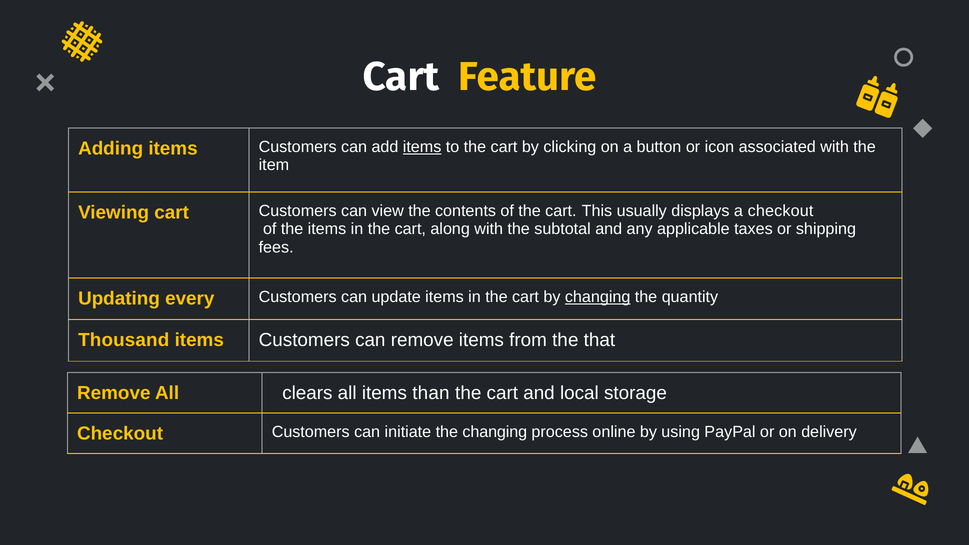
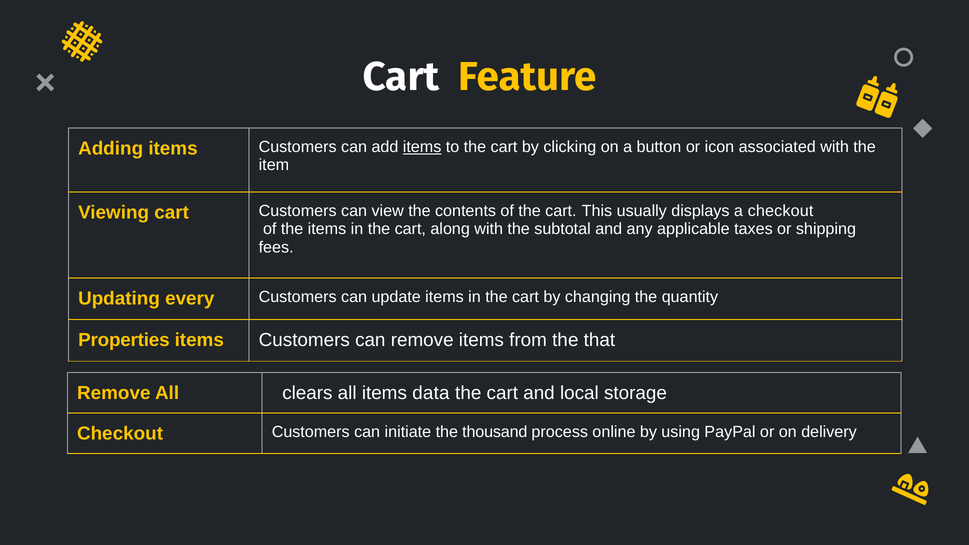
changing underline: present -> none (598, 297)
Thousand: Thousand -> Properties (124, 340)
than: than -> data (431, 393)
the changing: changing -> thousand (495, 432)
